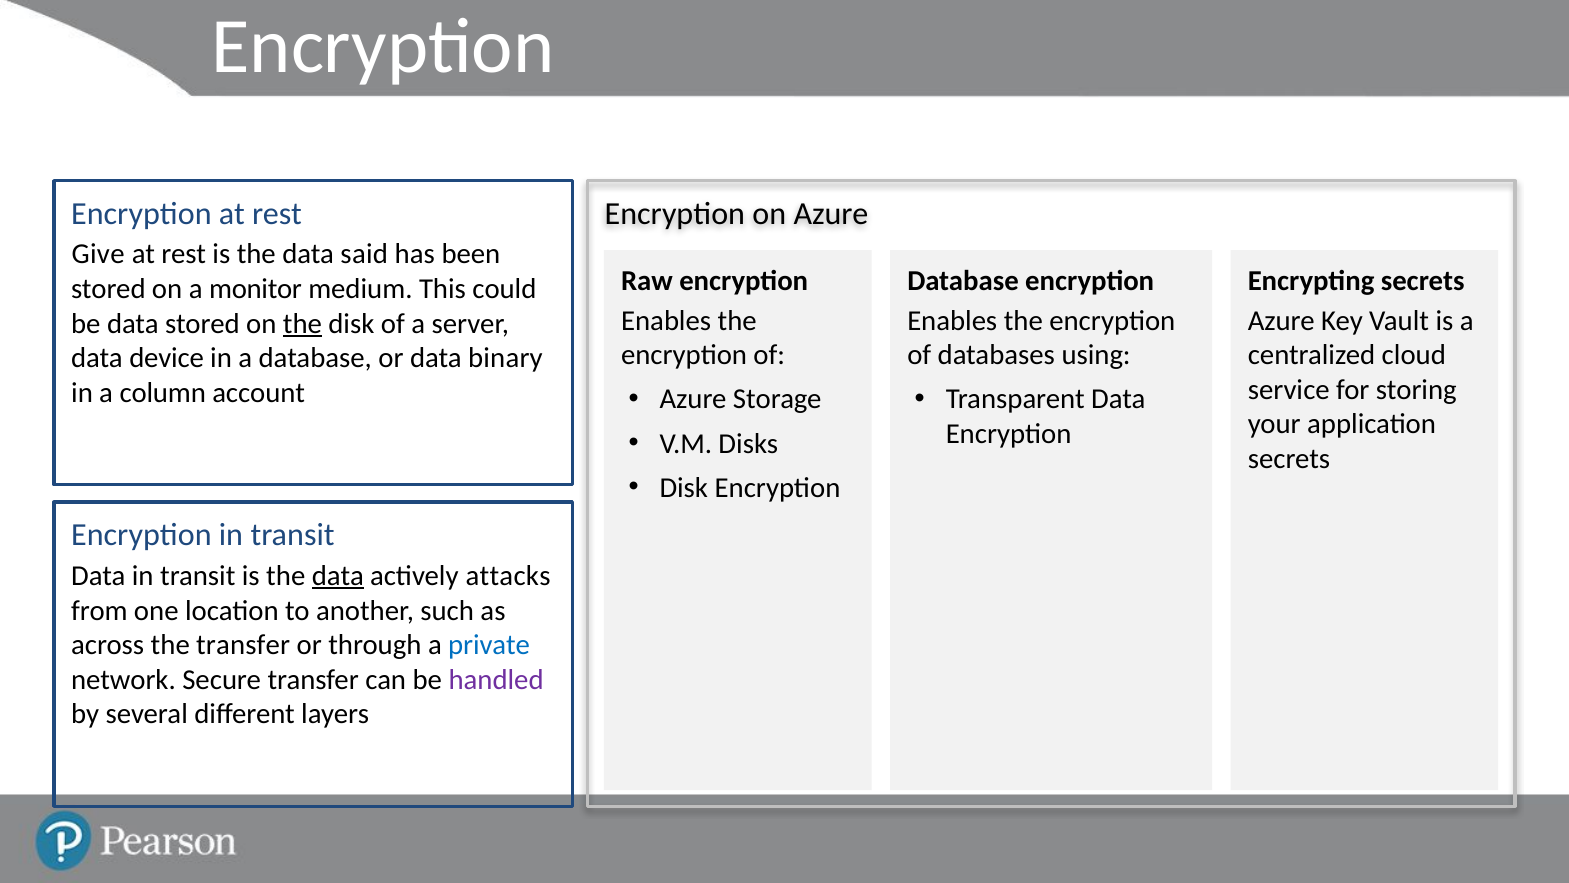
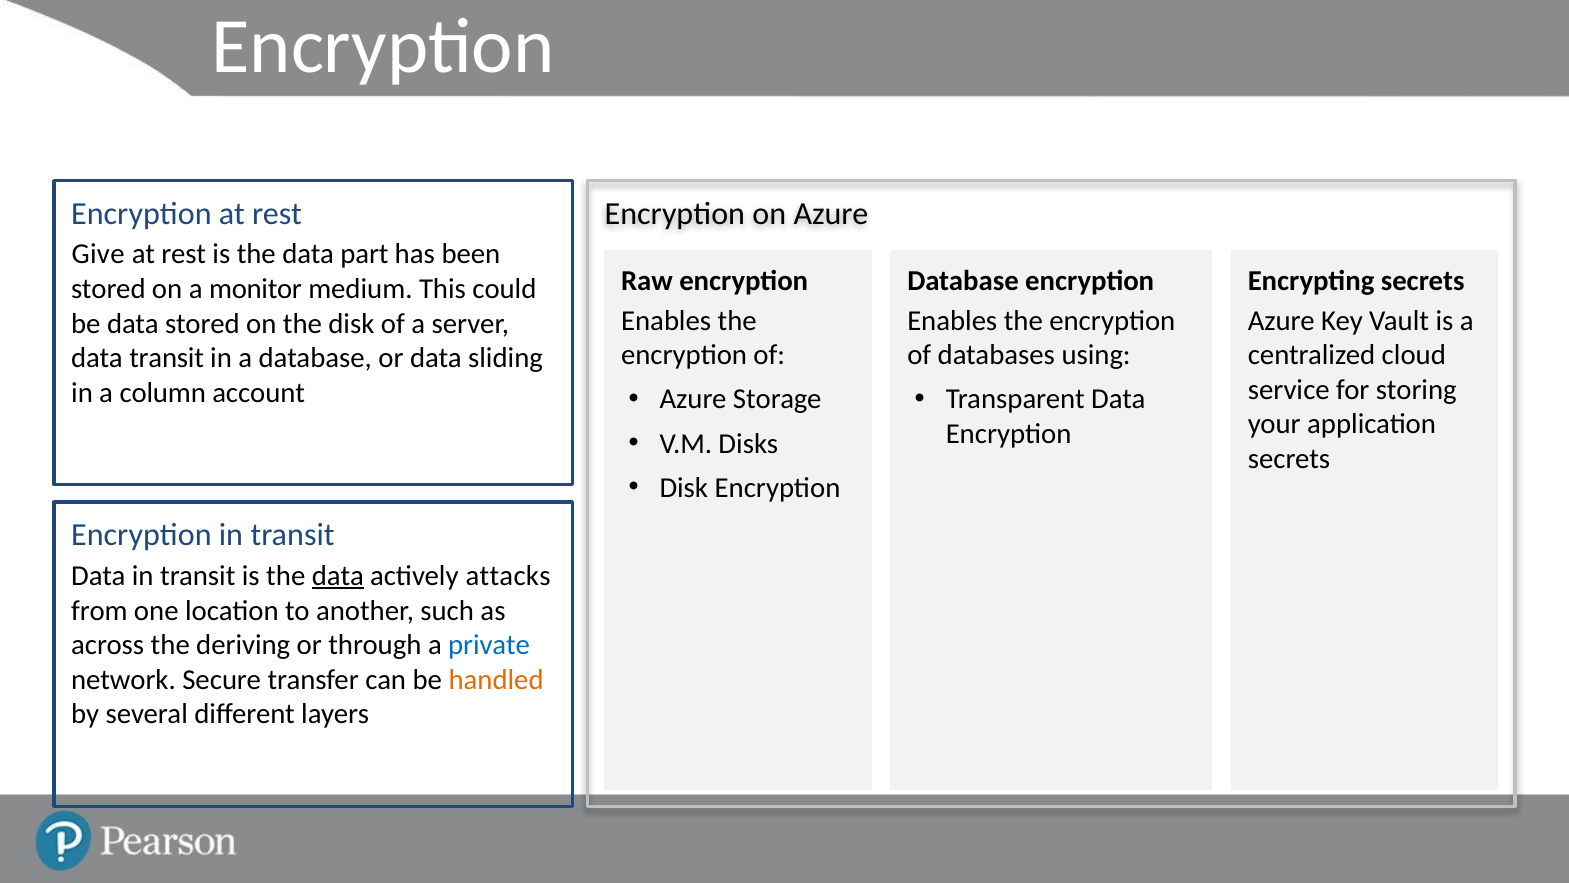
said: said -> part (364, 254)
the underline: present -> none (302, 324)
data device: device -> transit (167, 358)
binary: binary -> sliding (506, 358)
the transfer: transfer -> deriving (243, 645)
handled colour: purple -> orange (496, 679)
